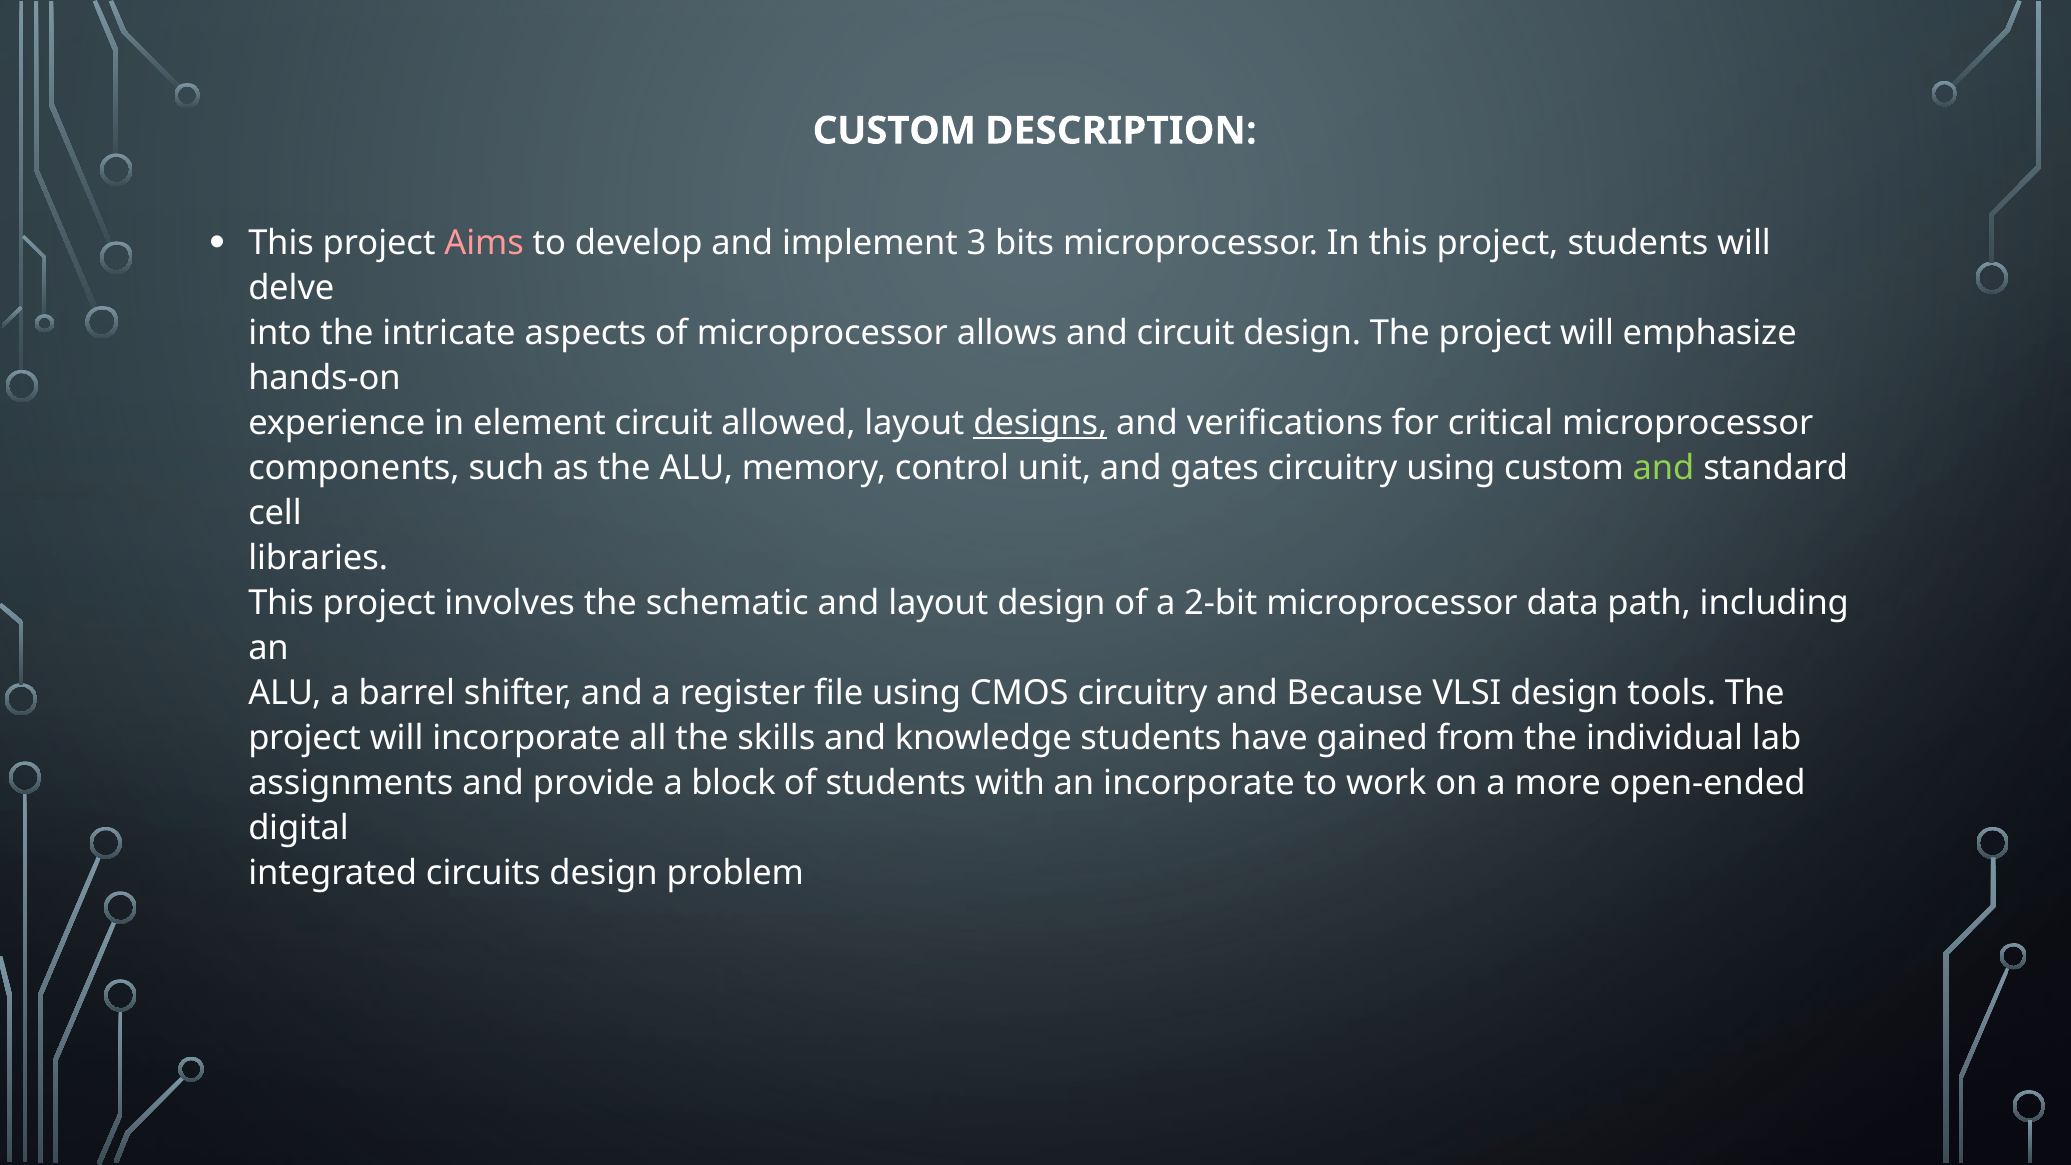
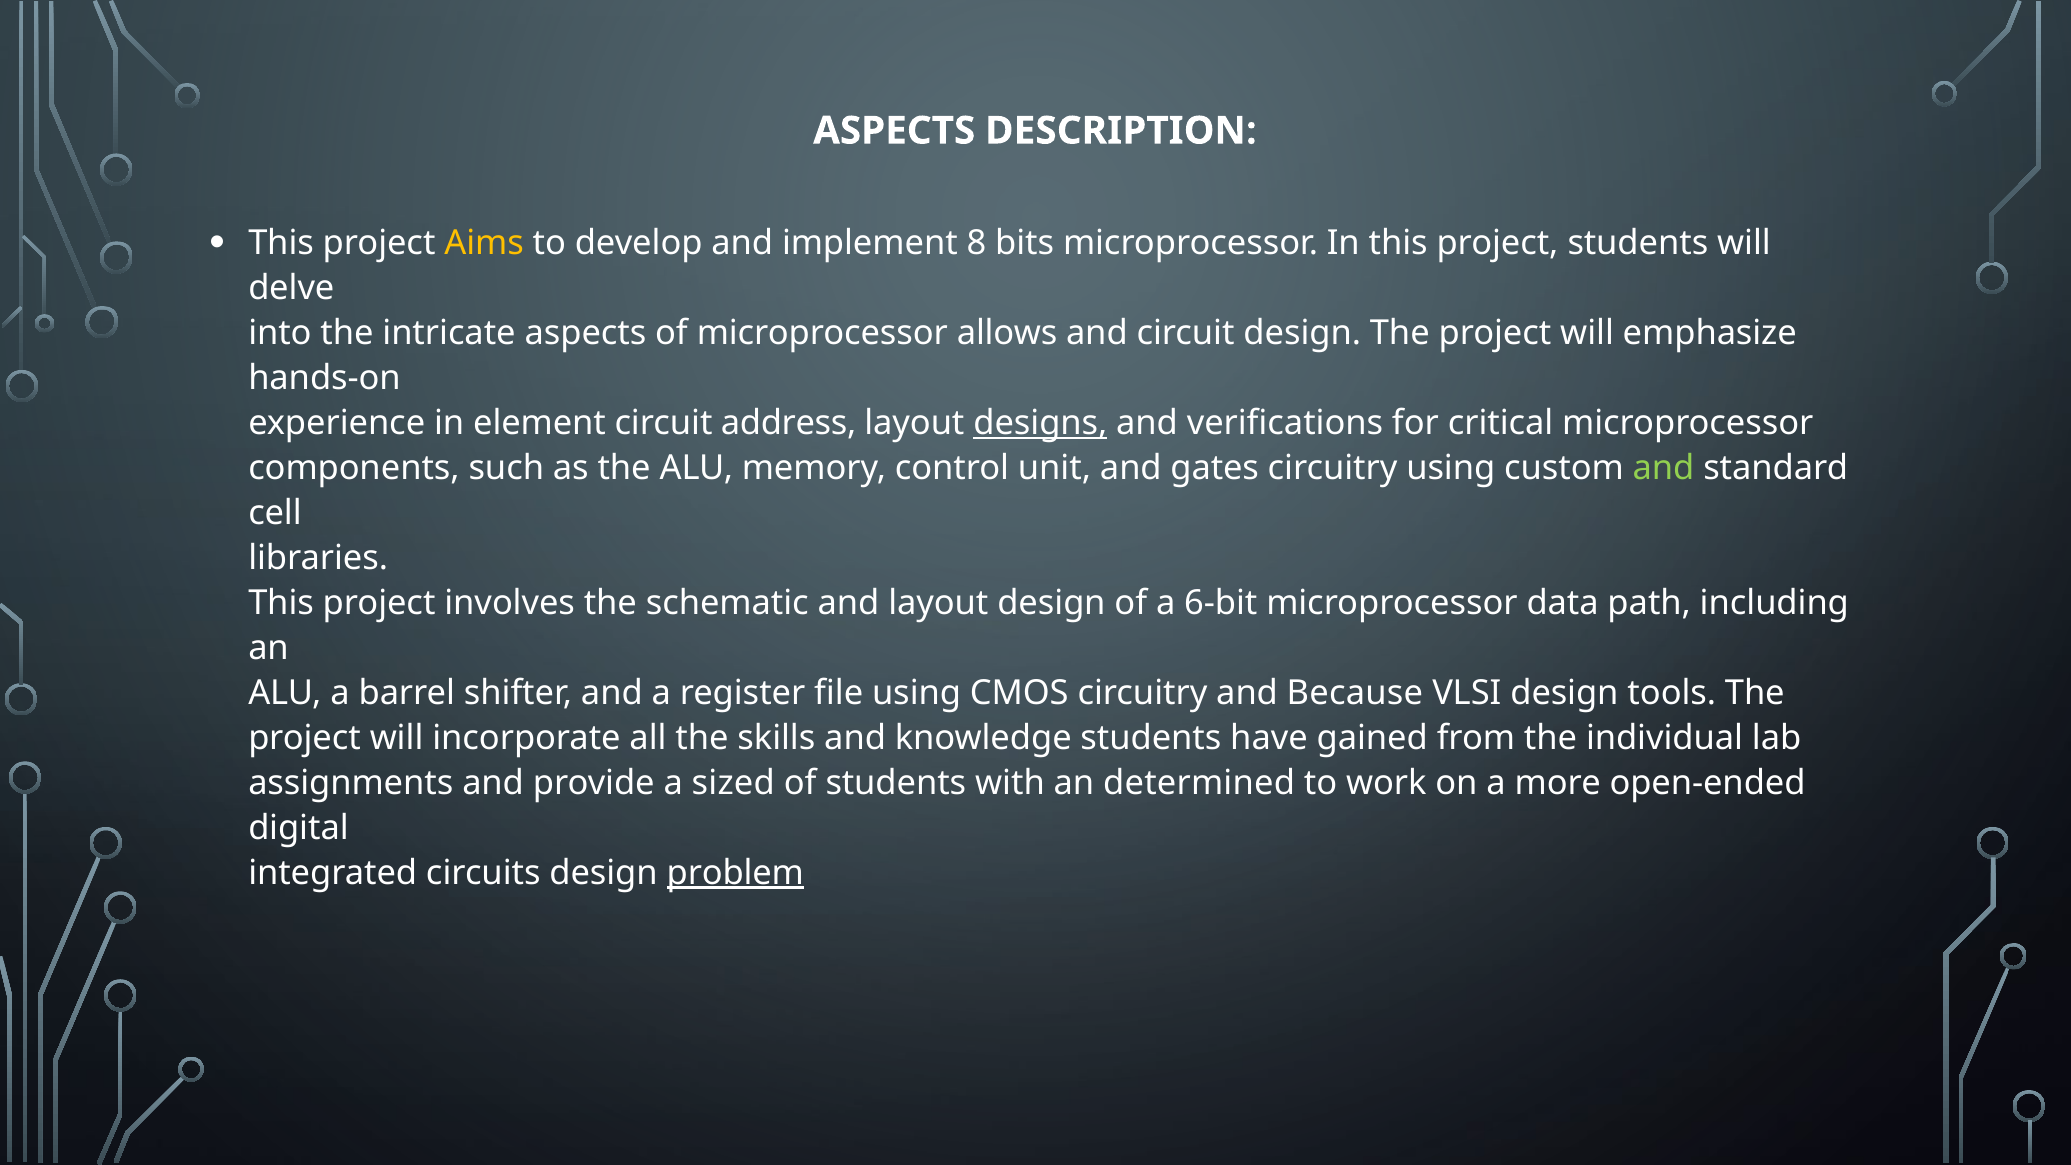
CUSTOM: CUSTOM -> ASPECTS (894, 131)
Aims colour: pink -> yellow (484, 243)
3: 3 -> 8 (977, 243)
allowed: allowed -> address (789, 423)
2-bit: 2-bit -> 6-bit (1221, 603)
block: block -> sized (733, 783)
an incorporate: incorporate -> determined (1199, 783)
problem underline: none -> present (735, 873)
